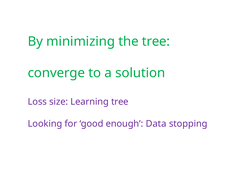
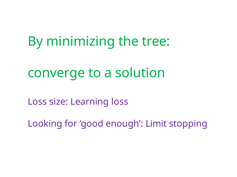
Learning tree: tree -> loss (120, 102)
Data: Data -> Limit (156, 124)
